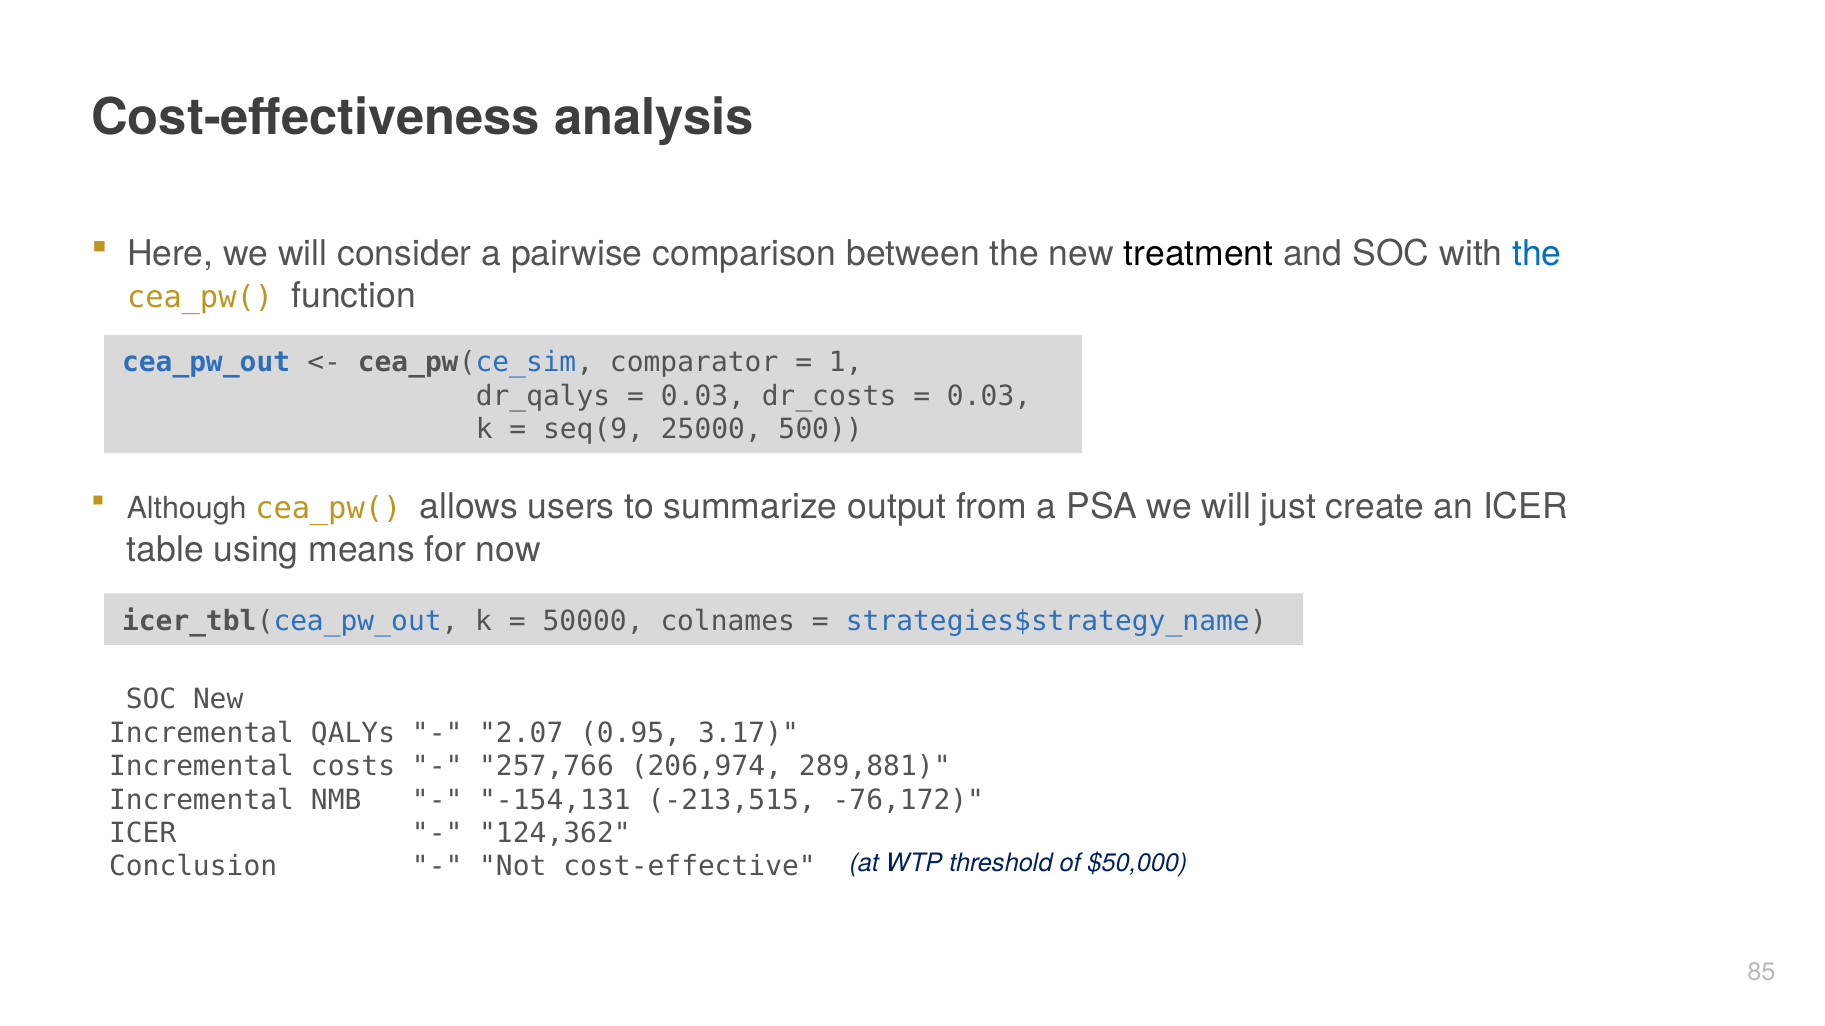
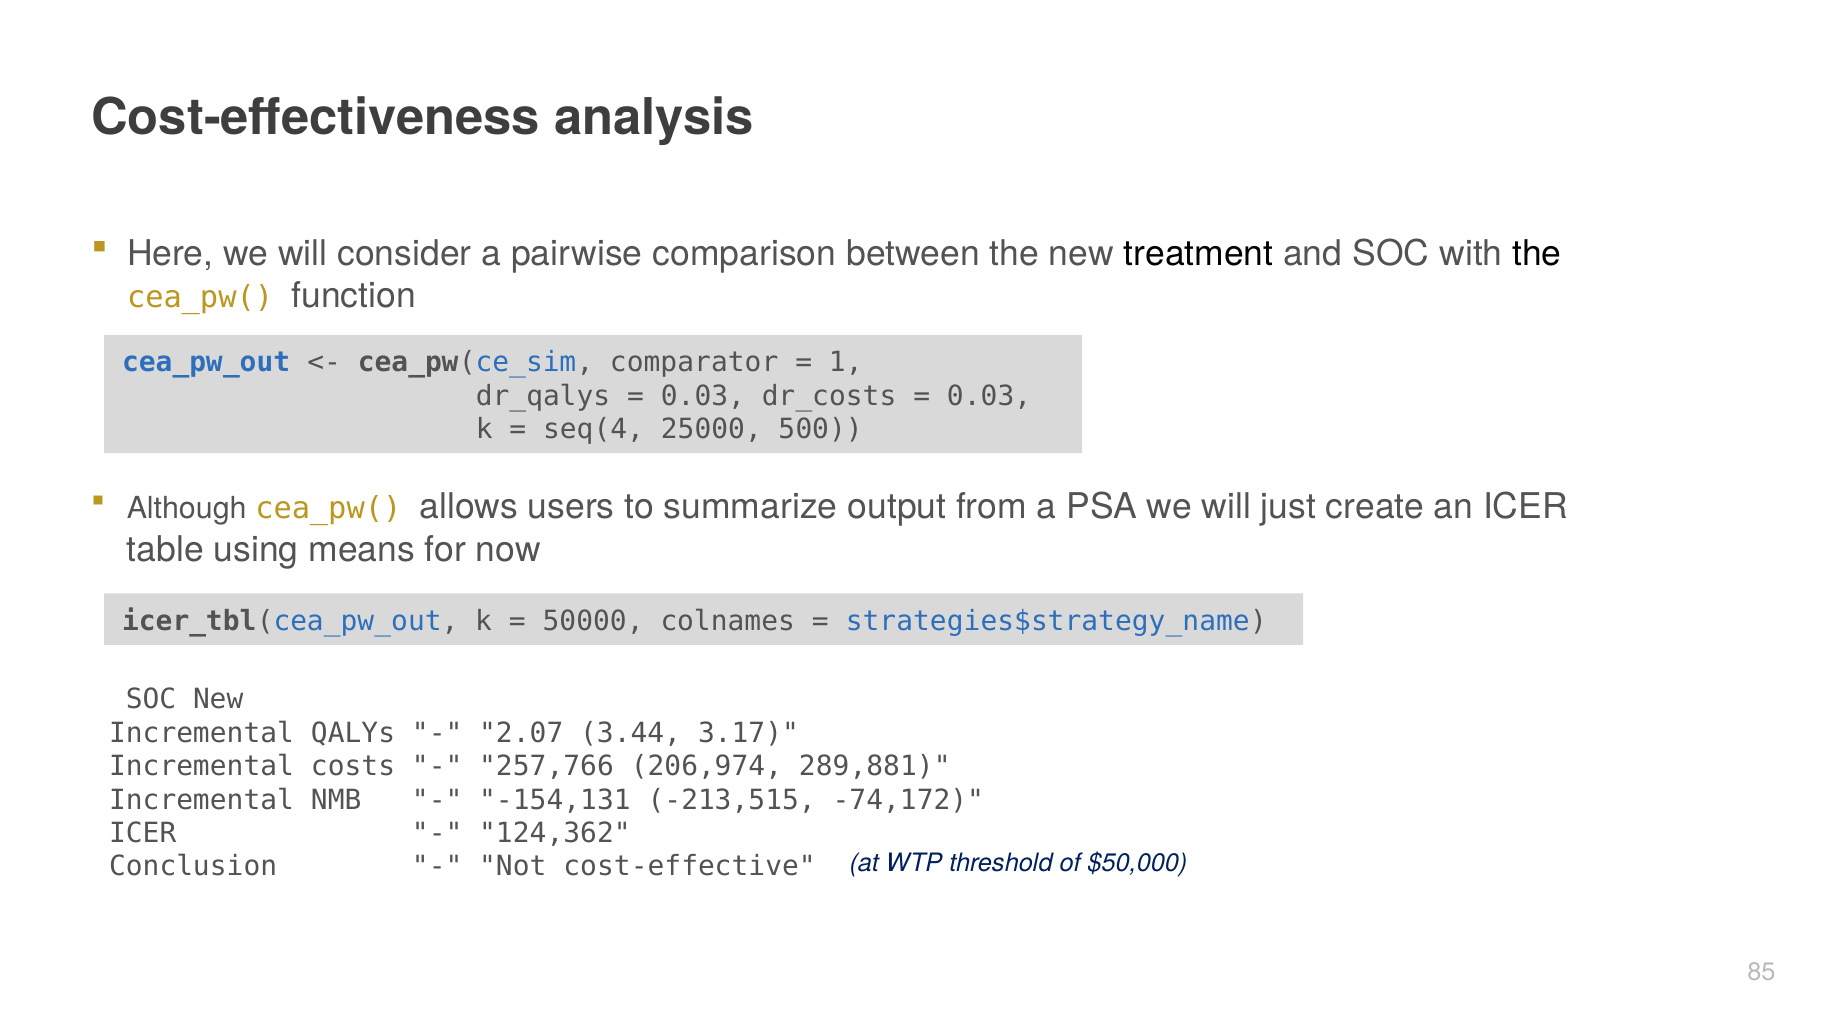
the colour: blue -> black (1537, 254)
seq(9: seq(9 -> seq(4 (593, 430)
0.95: 0.95 -> 3.44 (631, 733)
-76,172: -76,172 -> -74,172 (908, 800)
